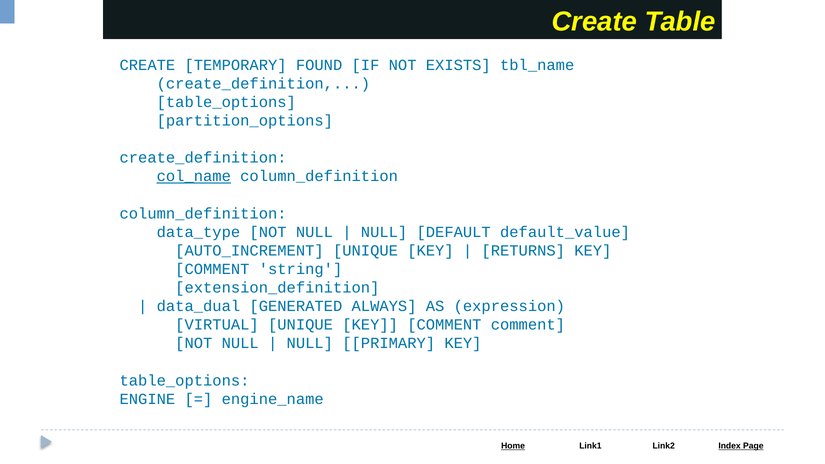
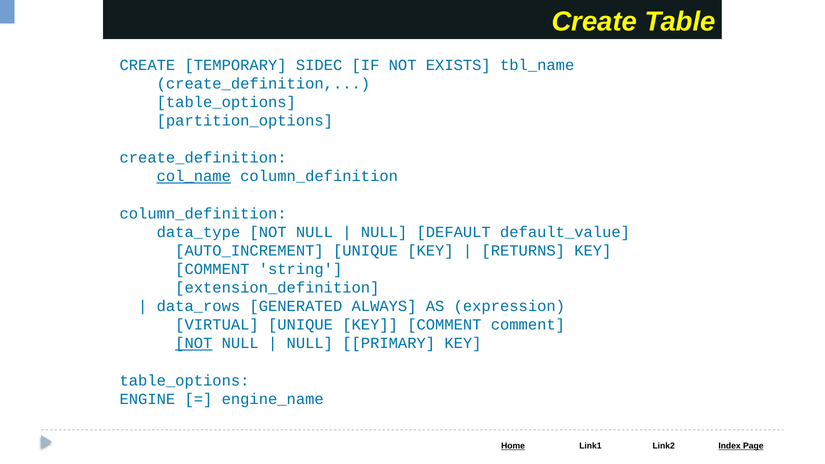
FOUND: FOUND -> SIDEC (319, 65)
data_dual: data_dual -> data_rows (198, 306)
NOT underline: none -> present (194, 343)
